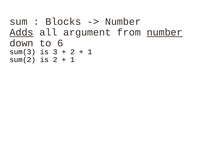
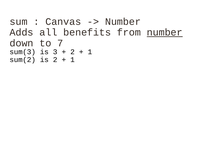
Blocks: Blocks -> Canvas (63, 22)
Adds underline: present -> none (22, 32)
argument: argument -> benefits (87, 32)
6: 6 -> 7 (60, 43)
